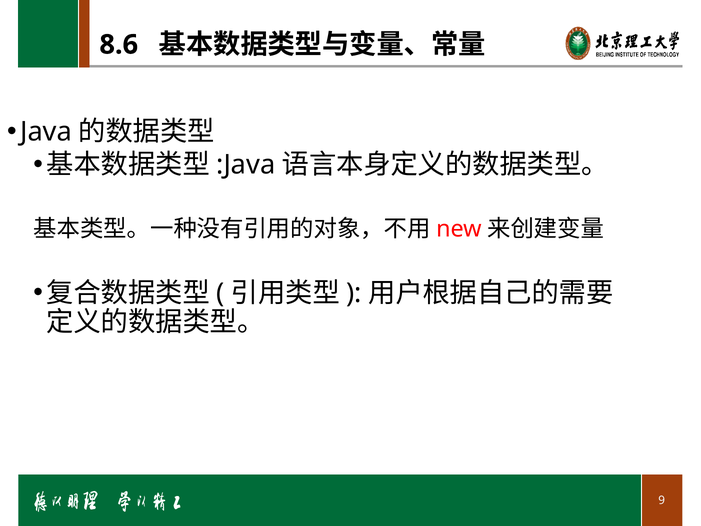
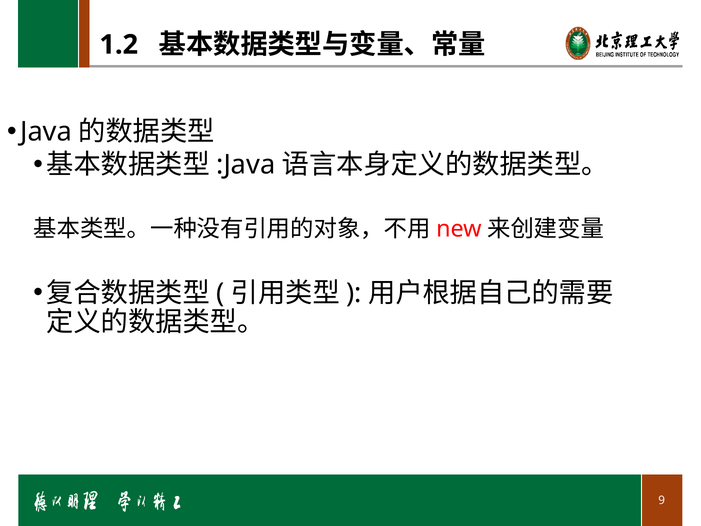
8.6: 8.6 -> 1.2 (119, 45)
